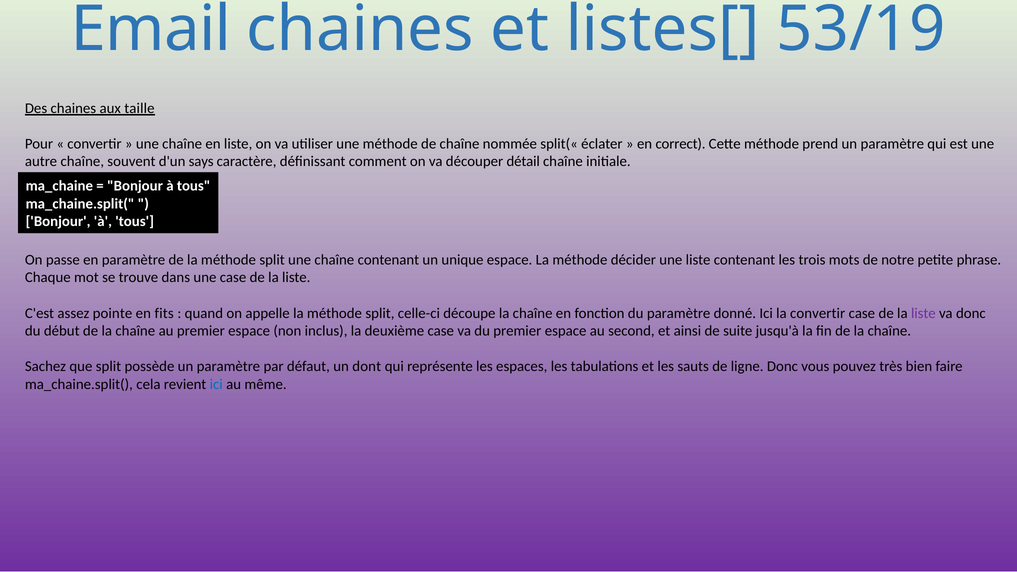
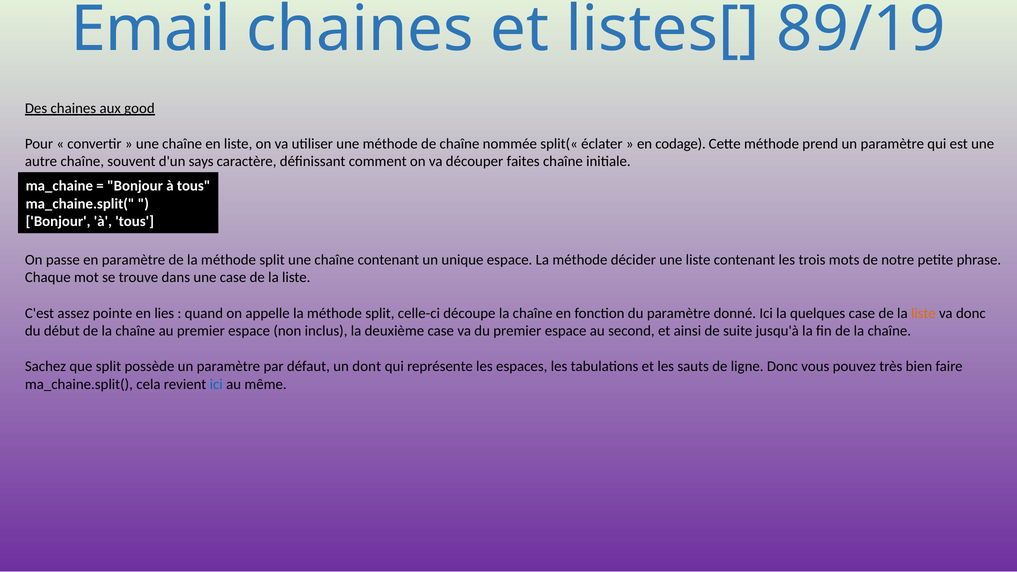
53/19: 53/19 -> 89/19 (861, 29)
taille: taille -> good (139, 108)
correct: correct -> codage (681, 144)
détail: détail -> faites (523, 162)
fits: fits -> lies (164, 313)
la convertir: convertir -> quelques (818, 313)
liste colour: purple -> orange (923, 313)
